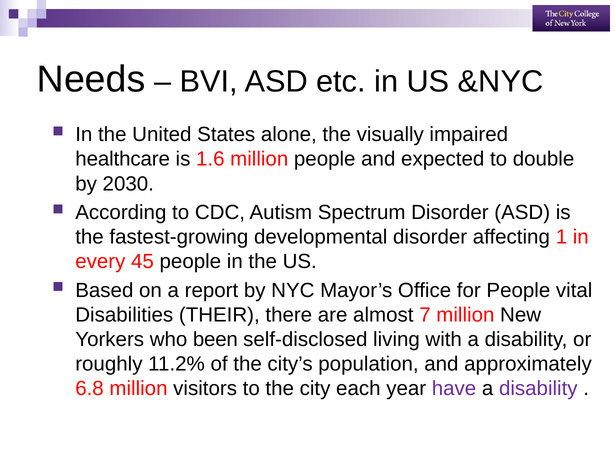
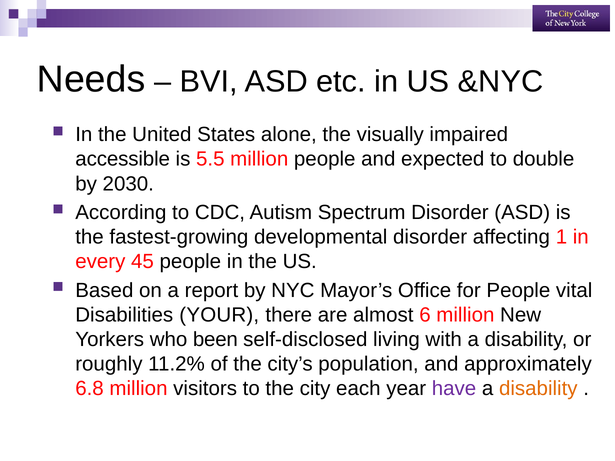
healthcare: healthcare -> accessible (123, 159)
1.6: 1.6 -> 5.5 (210, 159)
THEIR: THEIR -> YOUR (219, 315)
7: 7 -> 6 (425, 315)
disability colour: purple -> orange (538, 389)
